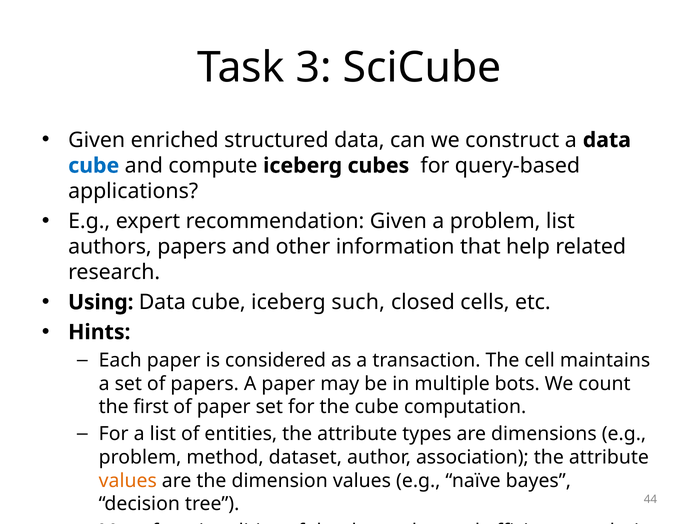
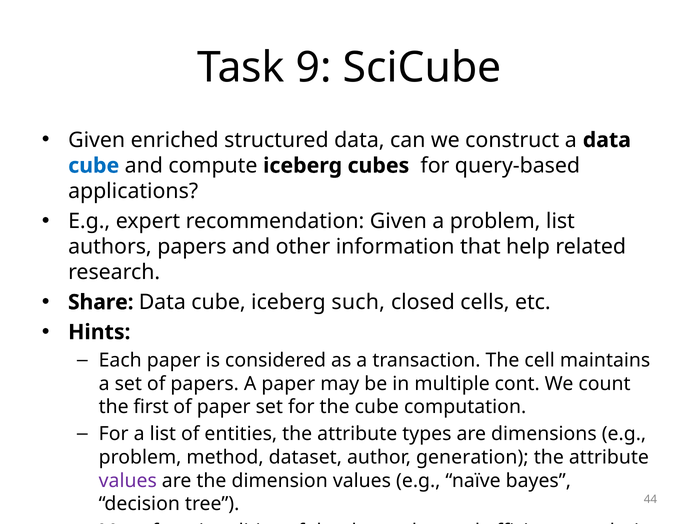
3: 3 -> 9 (314, 68)
Using: Using -> Share (101, 302)
bots: bots -> cont (517, 384)
association: association -> generation (472, 458)
values colour: orange -> purple (128, 481)
